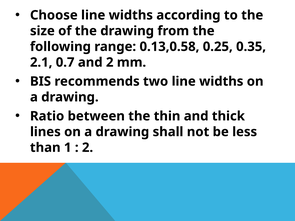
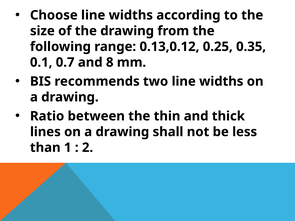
0.13,0.58: 0.13,0.58 -> 0.13,0.12 (169, 47)
2.1: 2.1 -> 0.1 (41, 62)
and 2: 2 -> 8 (110, 62)
